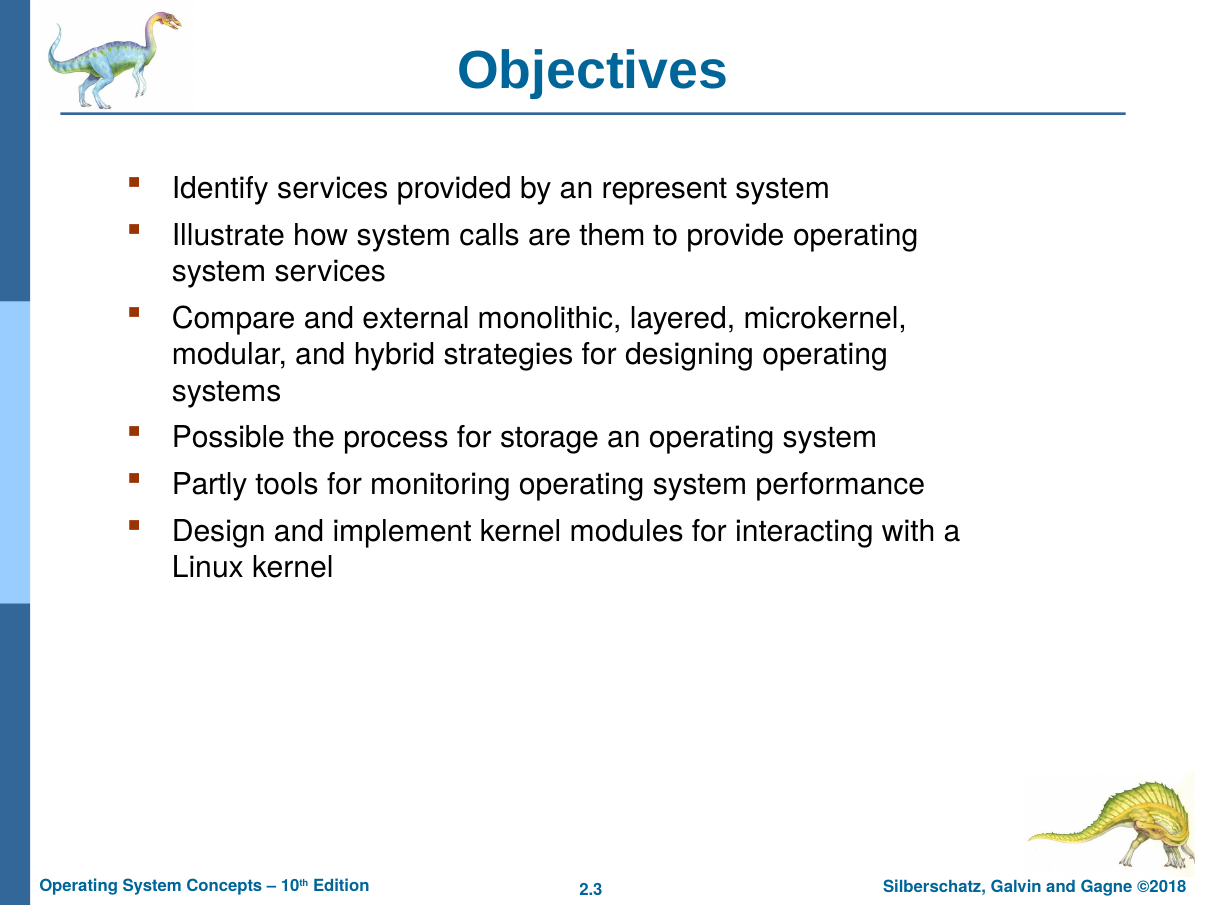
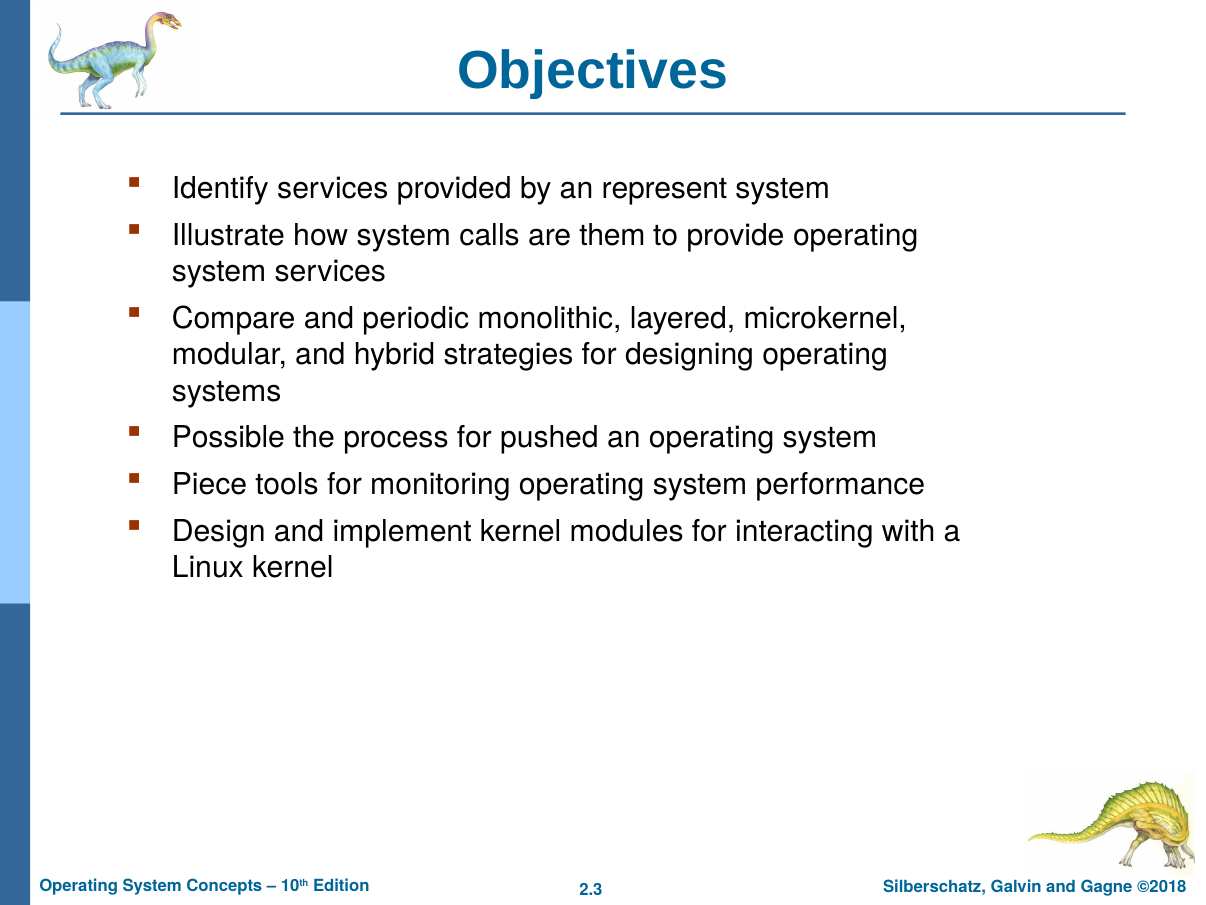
external: external -> periodic (416, 319)
storage: storage -> pushed (549, 438)
Partly: Partly -> Piece (209, 484)
